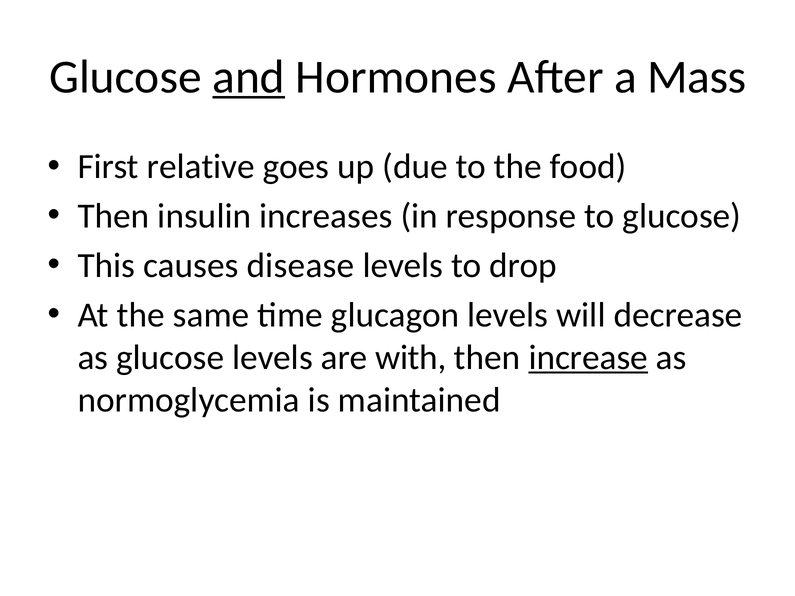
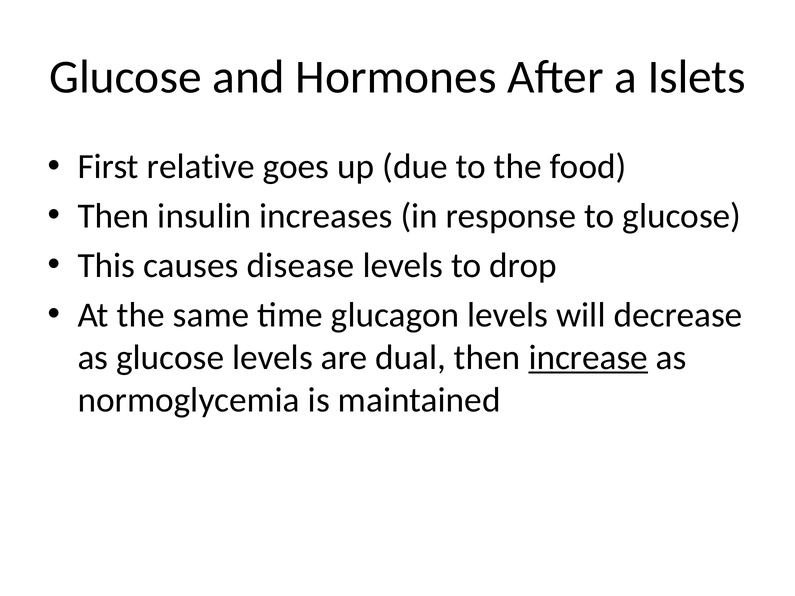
and underline: present -> none (249, 77)
Mass: Mass -> Islets (697, 77)
with: with -> dual (411, 358)
